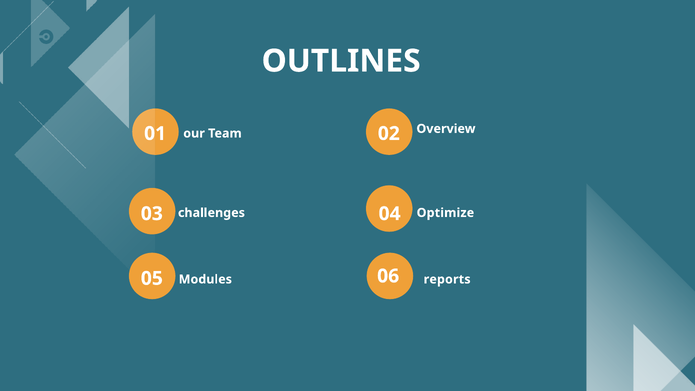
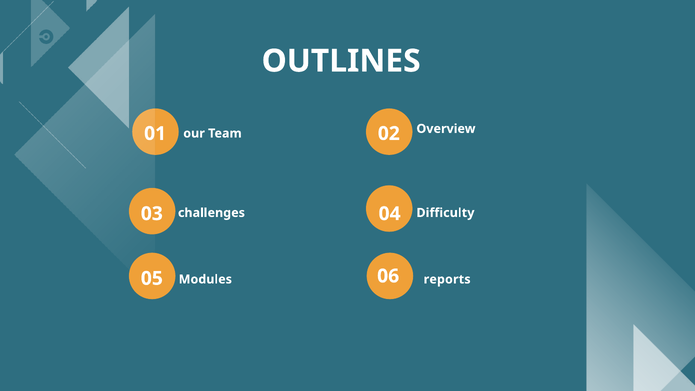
Optimize: Optimize -> Difficulty (445, 213)
